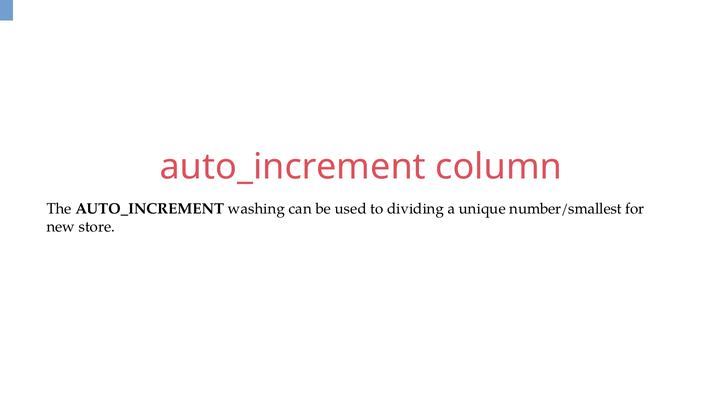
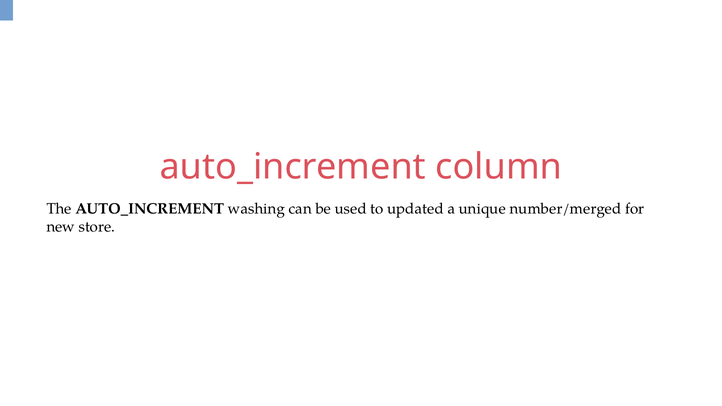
dividing: dividing -> updated (416, 209)
number/smallest: number/smallest -> number/merged (565, 209)
